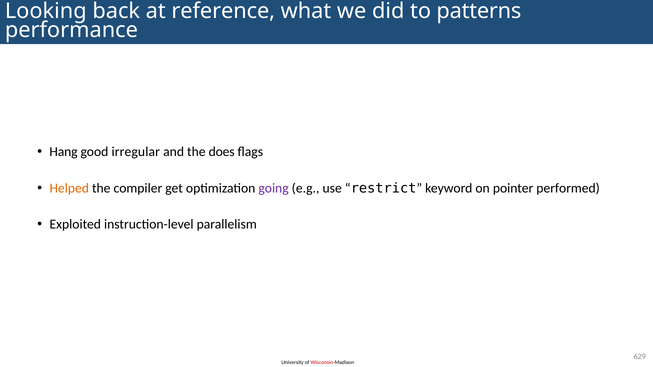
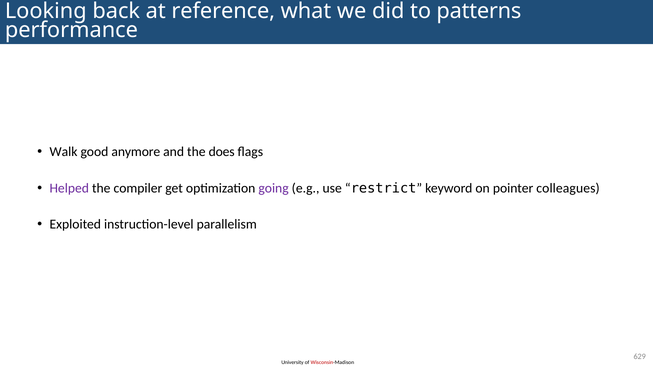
Hang: Hang -> Walk (63, 152)
irregular: irregular -> anymore (136, 152)
Helped colour: orange -> purple (69, 188)
performed: performed -> colleagues (568, 188)
